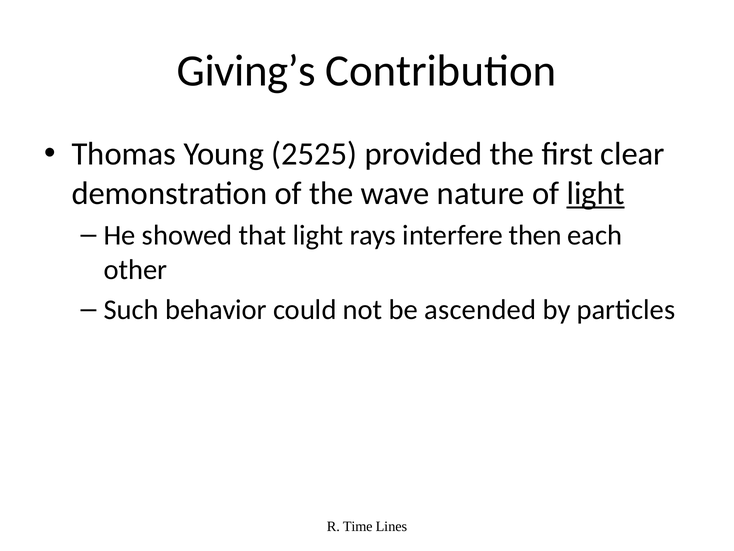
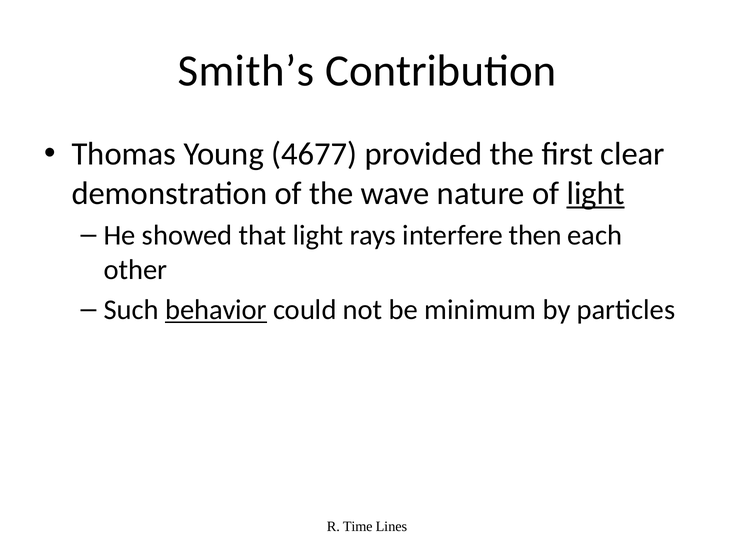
Giving’s: Giving’s -> Smith’s (246, 71)
2525: 2525 -> 4677 (314, 154)
behavior underline: none -> present (216, 310)
ascended: ascended -> minimum (480, 310)
